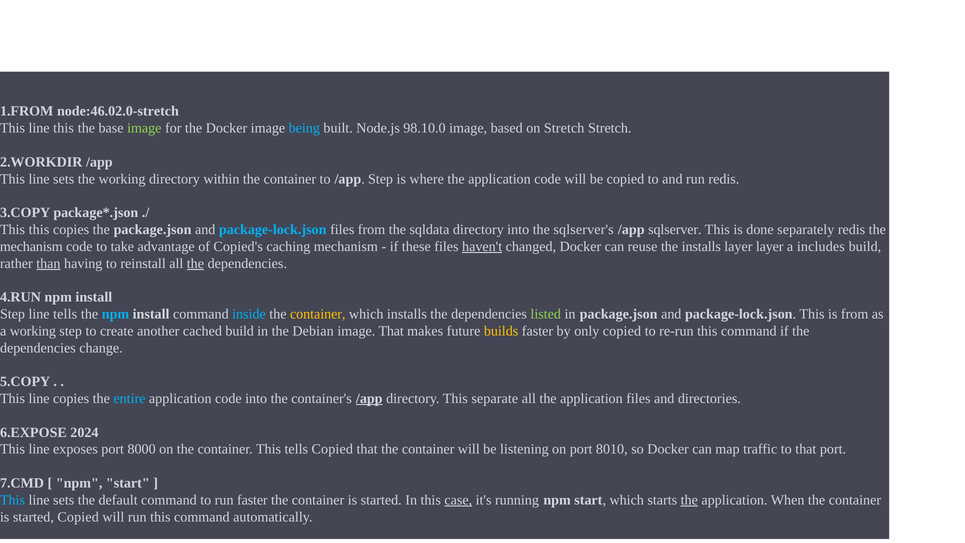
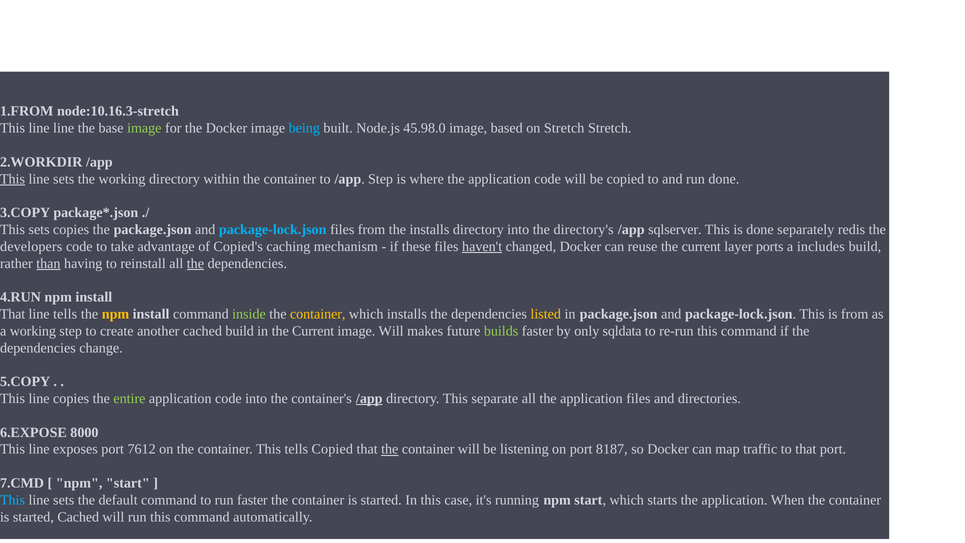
node:46.02.0-stretch: node:46.02.0-stretch -> node:10.16.3-stretch (118, 111)
line this: this -> line (64, 128)
98.10.0: 98.10.0 -> 45.98.0 (424, 128)
This underline: none -> present (12, 179)
run redis: redis -> done (724, 179)
This this: this -> sets (39, 229)
the sqldata: sqldata -> installs (429, 229)
sqlserver's: sqlserver's -> directory's (584, 229)
mechanism: mechanism -> developers (31, 246)
reuse the installs: installs -> current (701, 246)
layer layer: layer -> ports (770, 246)
Step: Step -> That (13, 314)
npm colour: light blue -> yellow (115, 314)
inside colour: light blue -> light green (249, 314)
listed colour: light green -> yellow (546, 314)
in the Debian: Debian -> Current (313, 331)
image That: That -> Will (391, 331)
builds colour: yellow -> light green (501, 331)
only copied: copied -> sqldata (622, 331)
entire colour: light blue -> light green (129, 398)
2024: 2024 -> 8000 (84, 432)
8000: 8000 -> 7612 (142, 449)
the underline: none -> present (390, 449)
8010: 8010 -> 8187 (612, 449)
case underline: present -> none (458, 500)
the underline: present -> none (689, 500)
started Copied: Copied -> Cached (78, 517)
